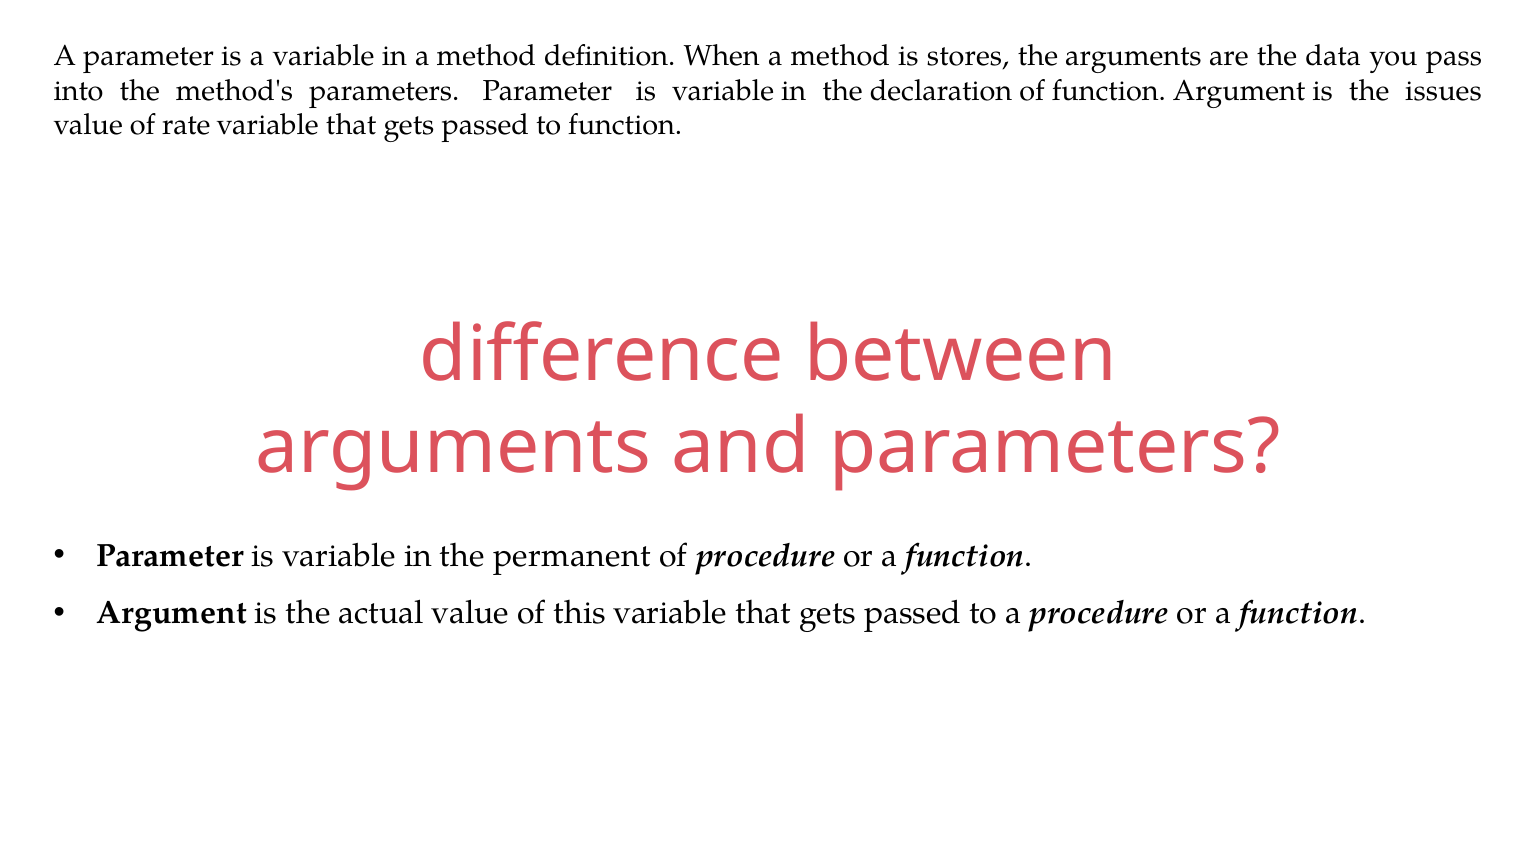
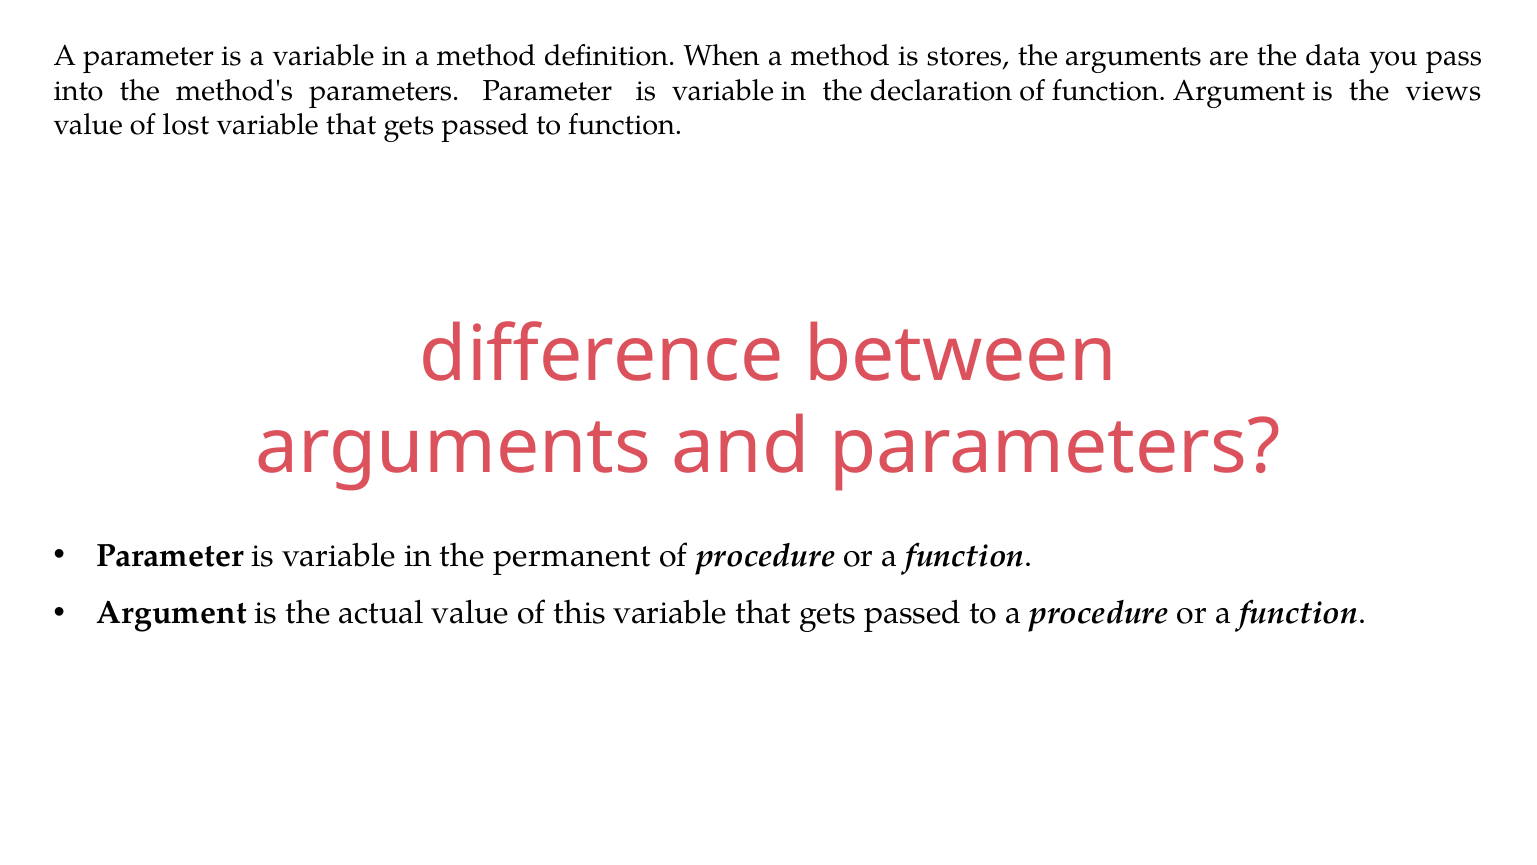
issues: issues -> views (1443, 91)
rate: rate -> lost (186, 125)
